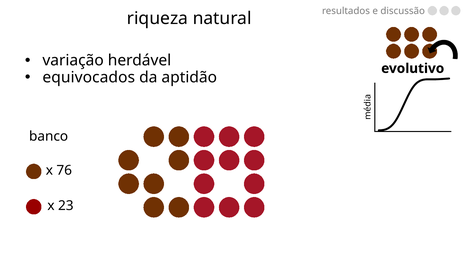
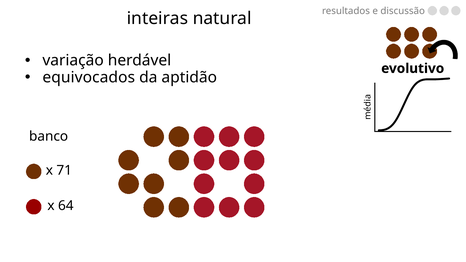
riqueza: riqueza -> inteiras (157, 18)
76: 76 -> 71 (64, 170)
23: 23 -> 64 (66, 206)
